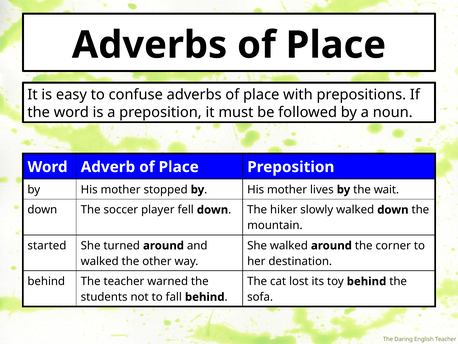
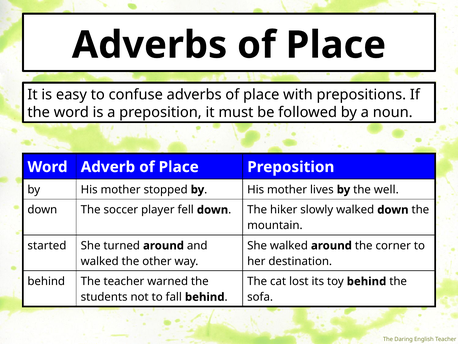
wait: wait -> well (386, 189)
